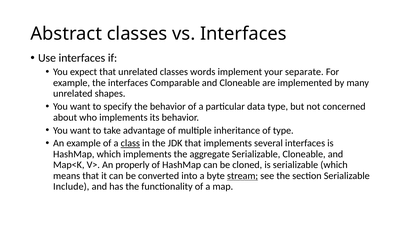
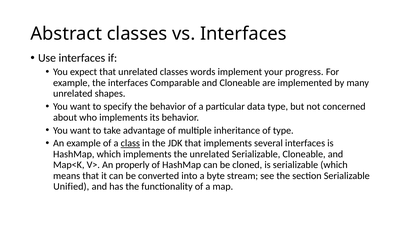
separate: separate -> progress (304, 72)
the aggregate: aggregate -> unrelated (210, 154)
stream underline: present -> none (243, 175)
Include: Include -> Unified (71, 186)
